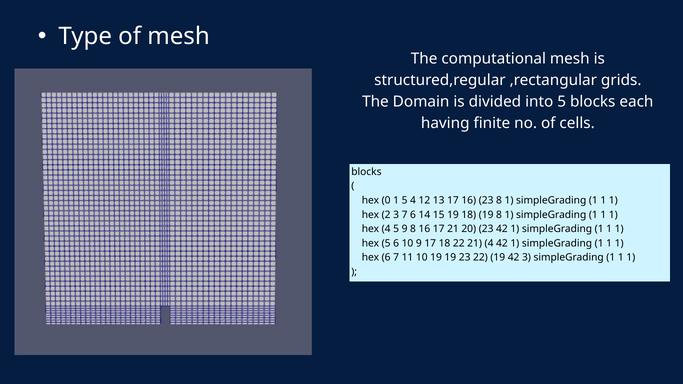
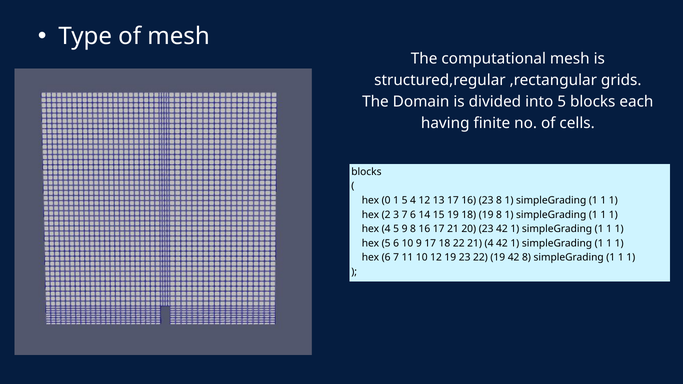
10 19: 19 -> 12 (436, 258)
42 3: 3 -> 8 (526, 258)
